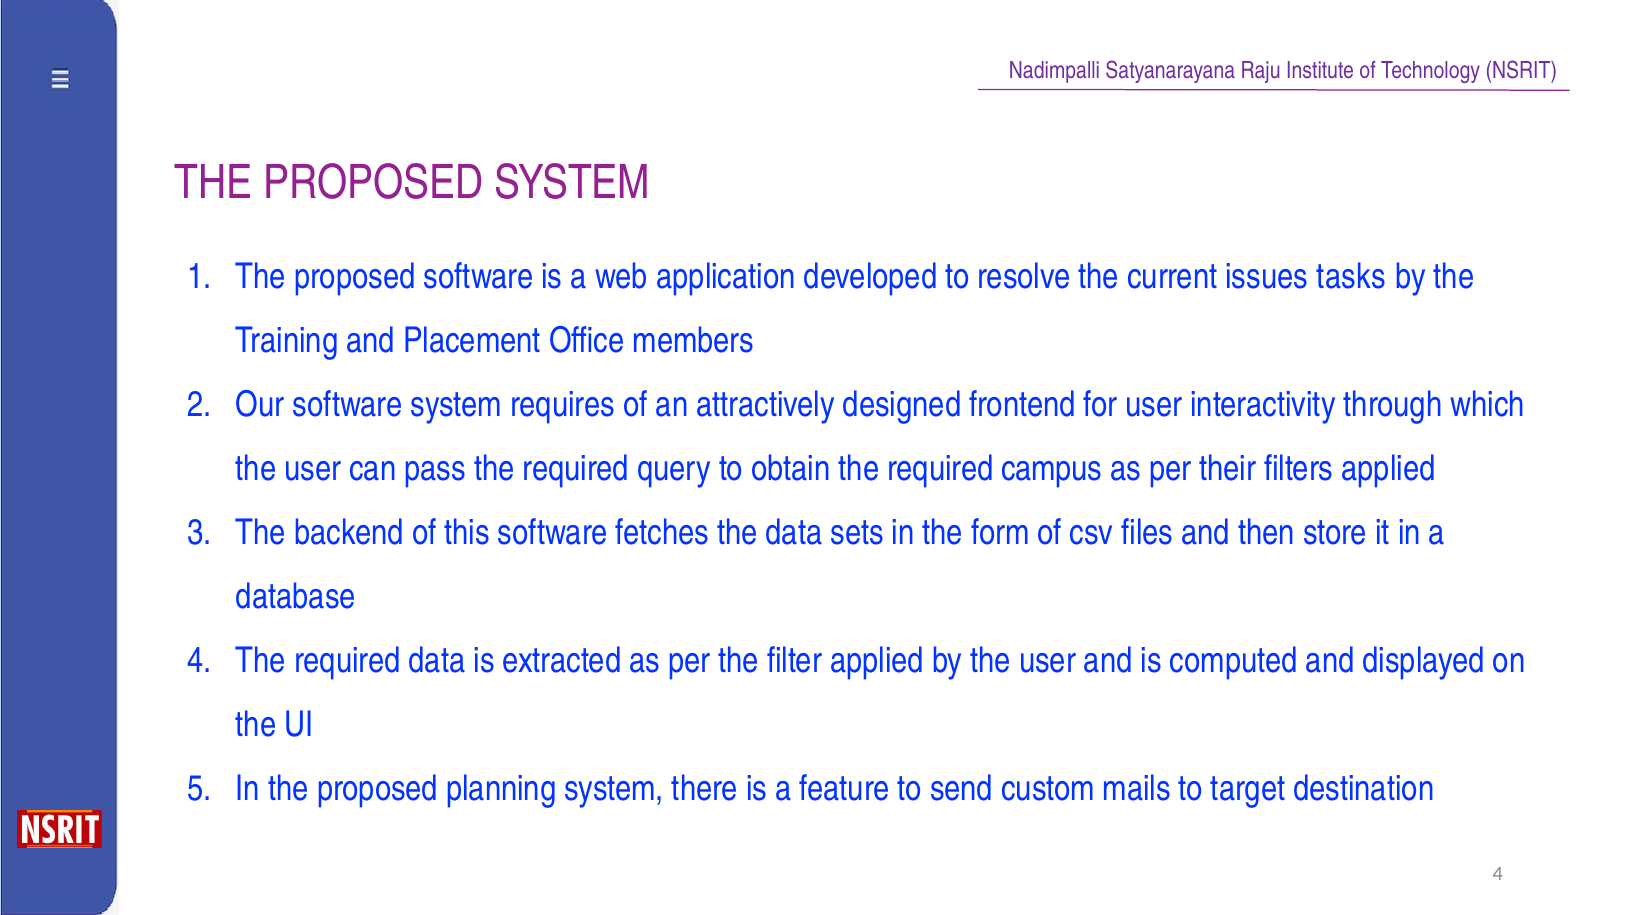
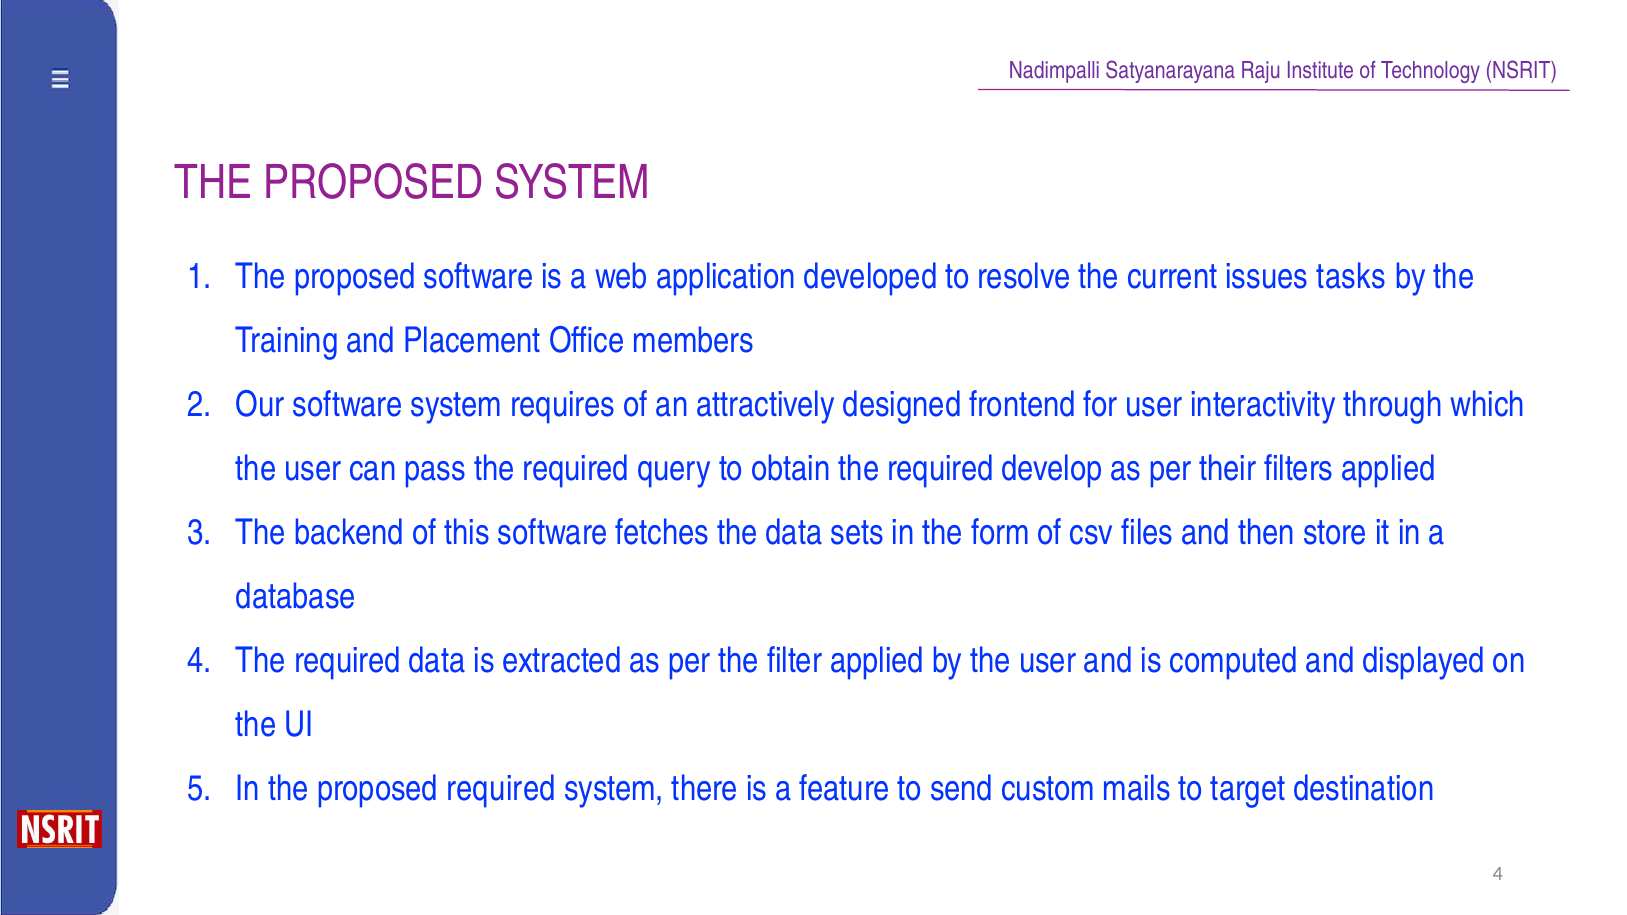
campus: campus -> develop (1052, 469)
proposed planning: planning -> required (501, 789)
